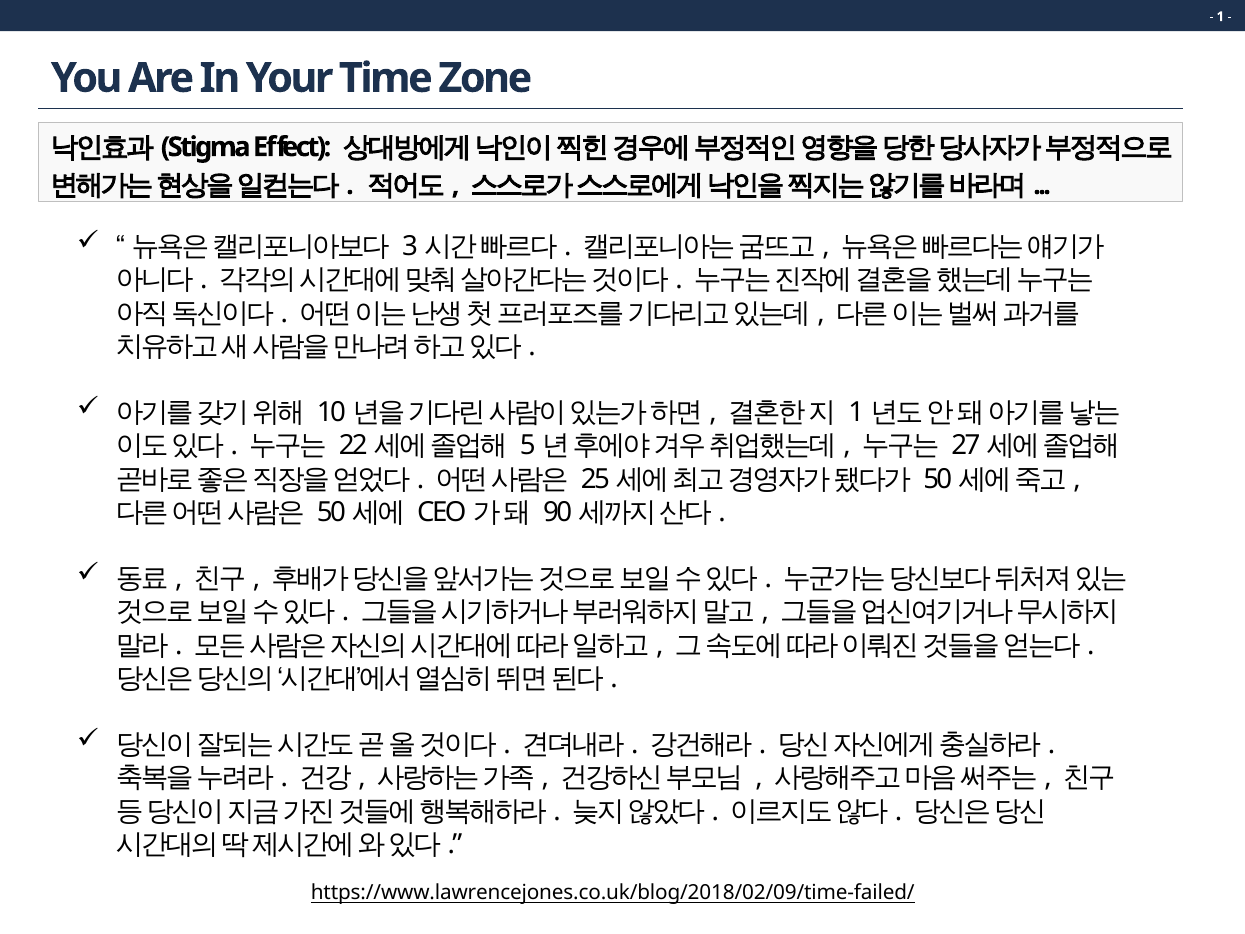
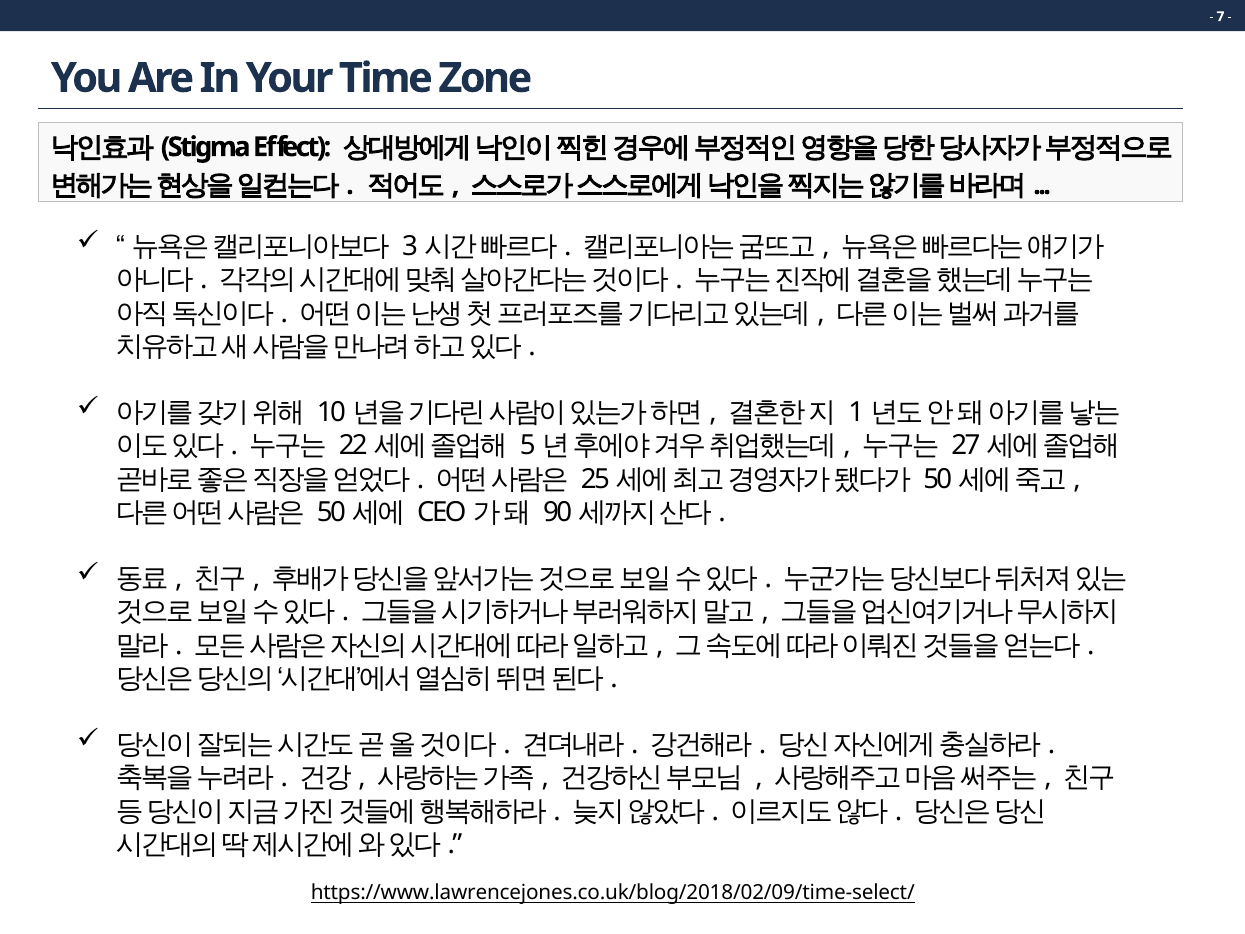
1: 1 -> 7 (1220, 17)
https://www.lawrencejones.co.uk/blog/2018/02/09/time-failed/: https://www.lawrencejones.co.uk/blog/2018/02/09/time-failed/ -> https://www.lawrencejones.co.uk/blog/2018/02/09/time-select/ (613, 893)
